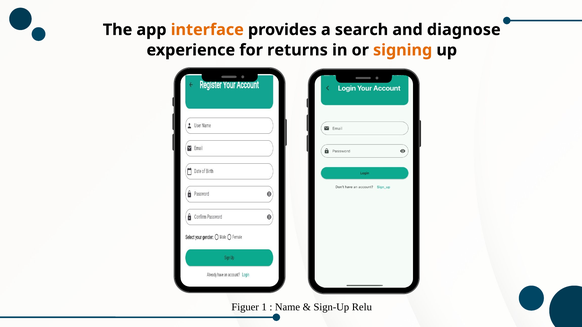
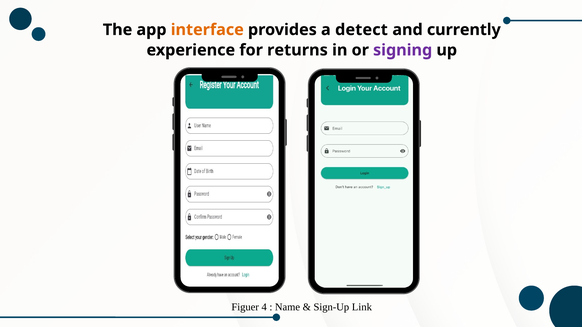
search: search -> detect (361, 30)
diagnose: diagnose -> currently (464, 30)
signing colour: orange -> purple (403, 50)
1: 1 -> 4 (264, 307)
Relu: Relu -> Link (362, 307)
